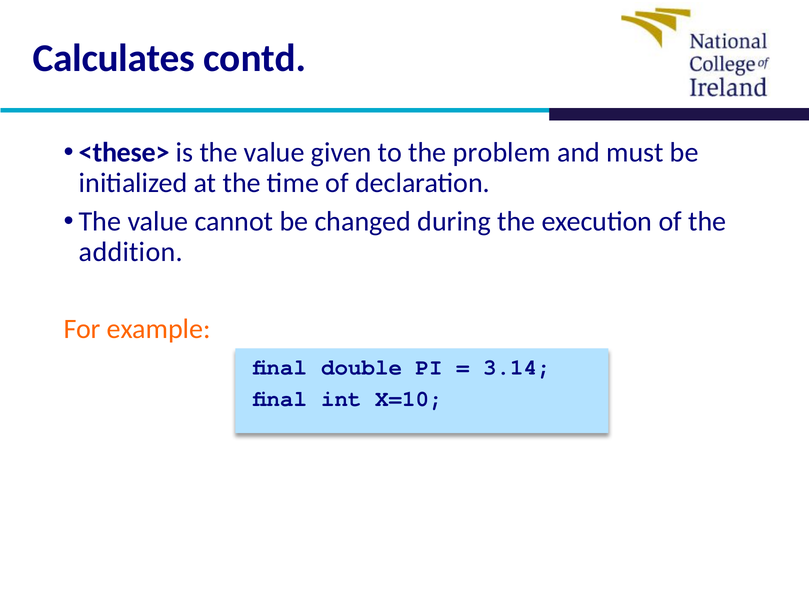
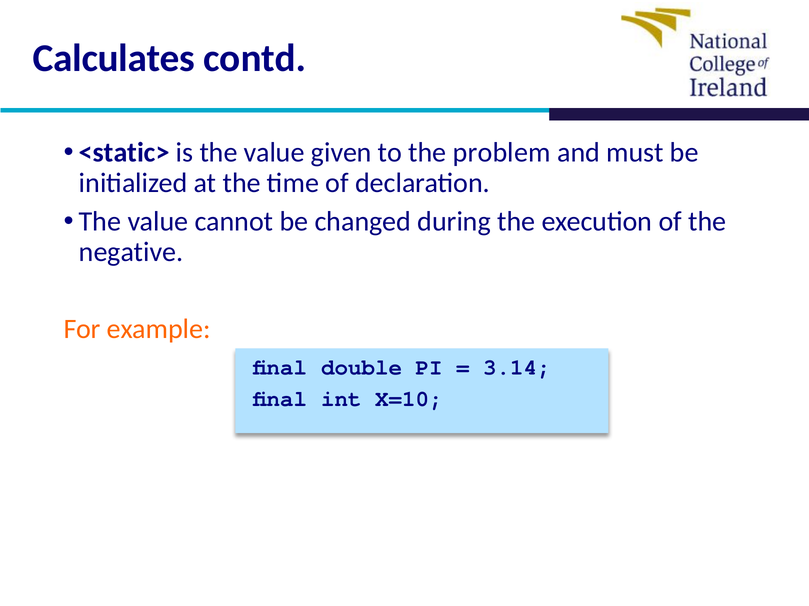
<these>: <these> -> <static> (124, 153)
addition: addition -> negative (131, 252)
